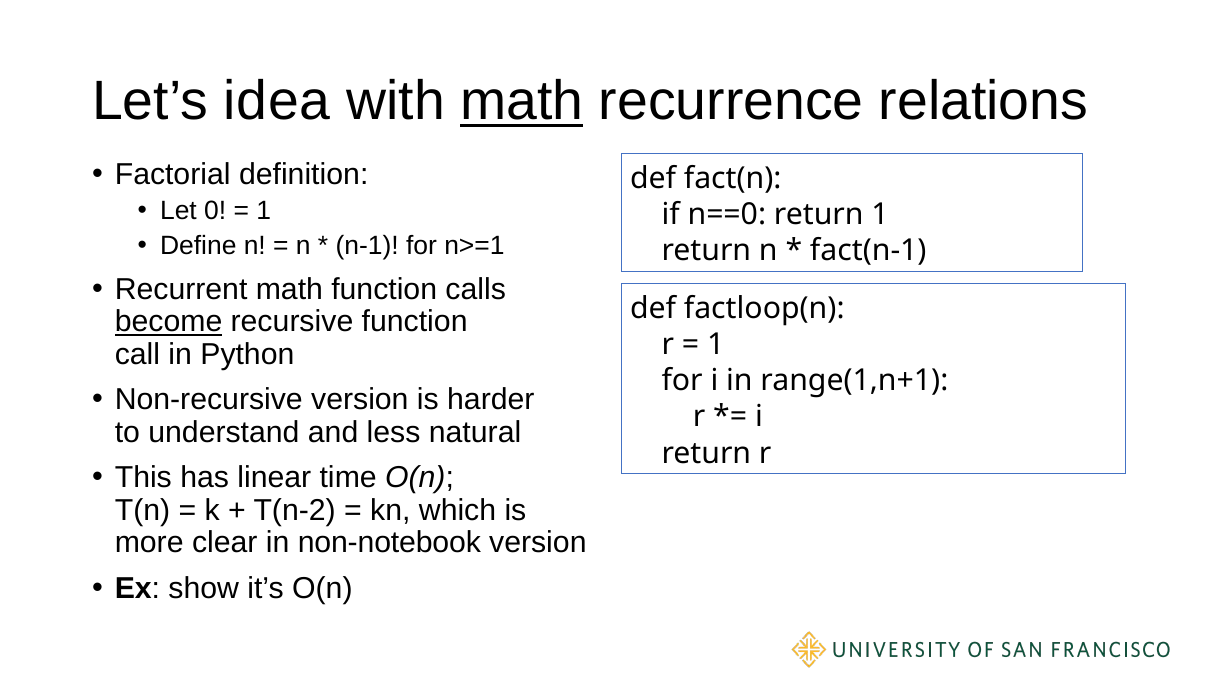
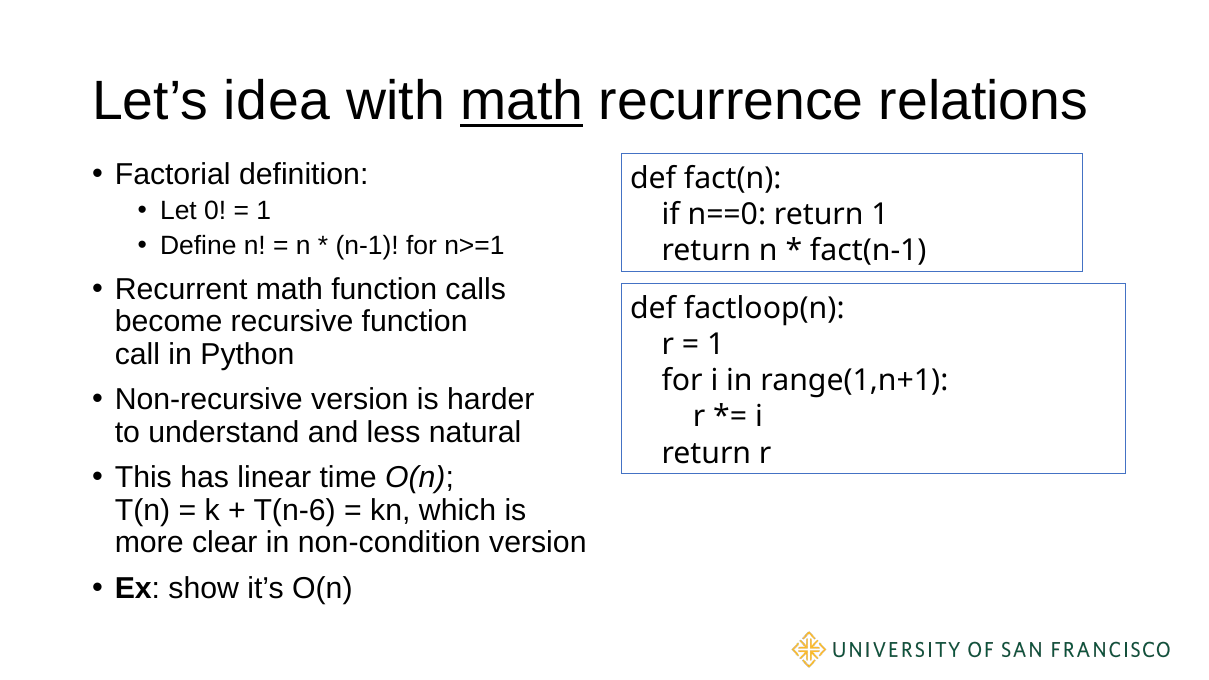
become underline: present -> none (169, 322)
T(n-2: T(n-2 -> T(n-6 (295, 510)
non-notebook: non-notebook -> non-condition (389, 543)
